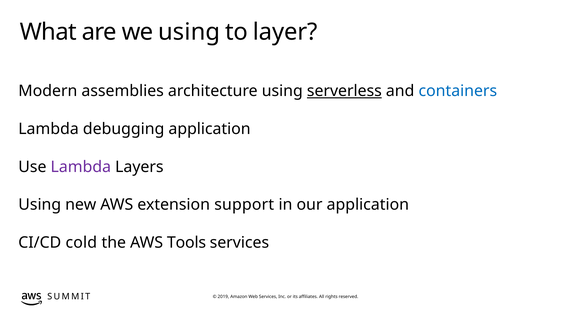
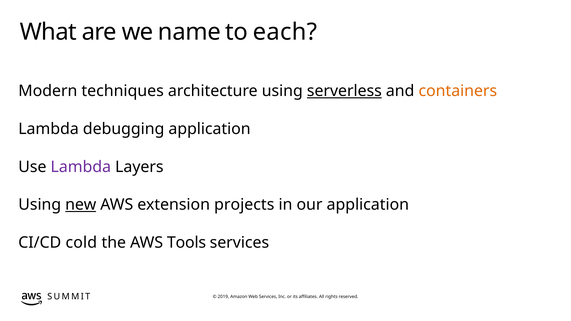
we using: using -> name (189, 32)
layer: layer -> each (285, 32)
assemblies: assemblies -> techniques (123, 91)
containers colour: blue -> orange (458, 91)
new underline: none -> present (81, 205)
support: support -> projects (244, 205)
